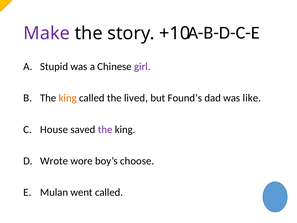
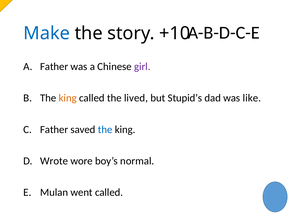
Make colour: purple -> blue (47, 33)
A Stupid: Stupid -> Father (54, 67)
Found’s: Found’s -> Stupid’s (185, 98)
House: House -> Father (54, 129)
the colour: purple -> blue (105, 129)
choose: choose -> normal (137, 161)
